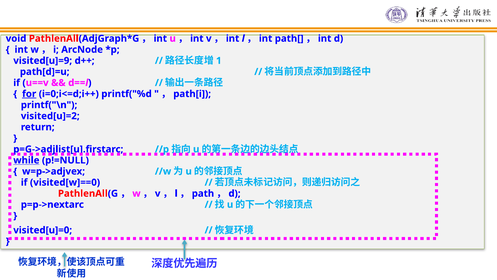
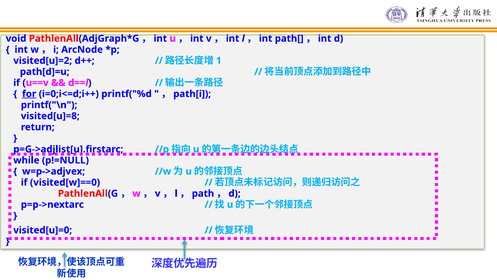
visited[u]=9: visited[u]=9 -> visited[u]=2 (43, 61)
visited[u]=2: visited[u]=2 -> visited[u]=8 (50, 116)
while underline: present -> none (26, 160)
